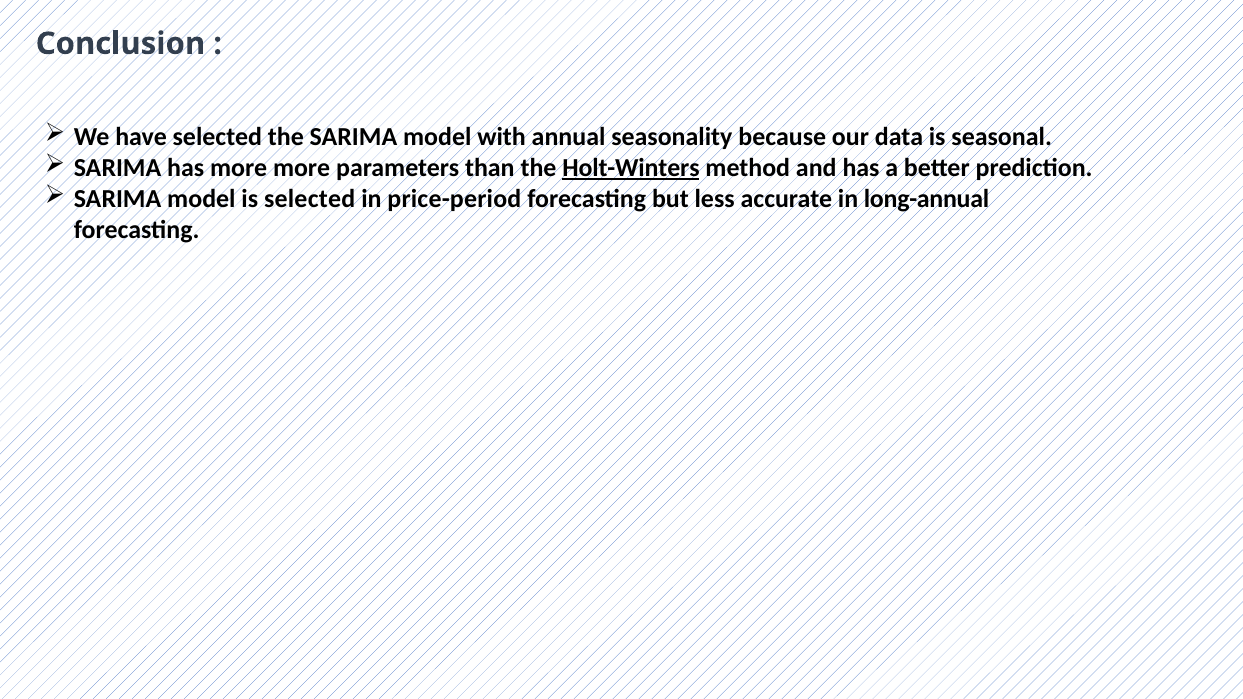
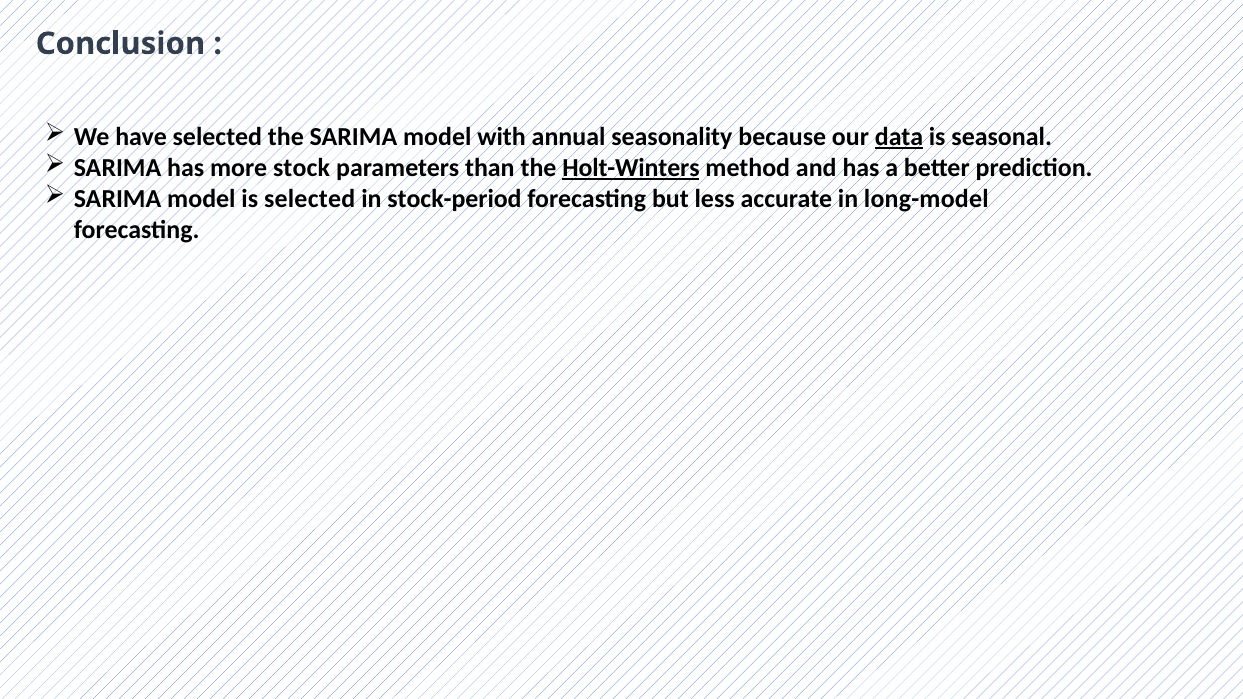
data underline: none -> present (899, 137)
more more: more -> stock (302, 168)
price-period: price-period -> stock-period (454, 199)
long-annual: long-annual -> long-model (926, 199)
